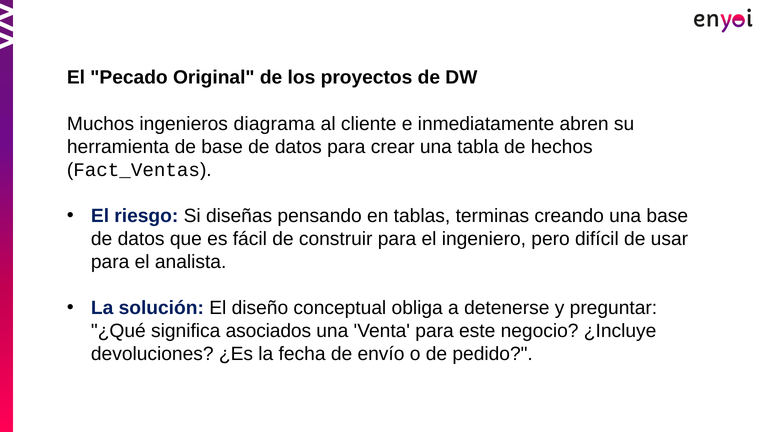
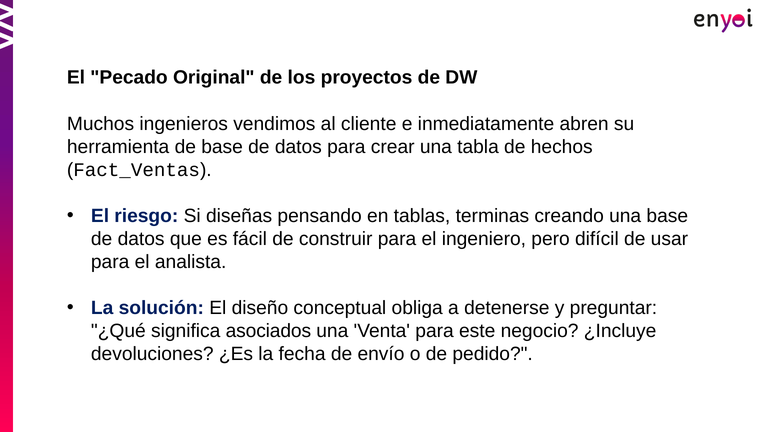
diagrama: diagrama -> vendimos (274, 124)
